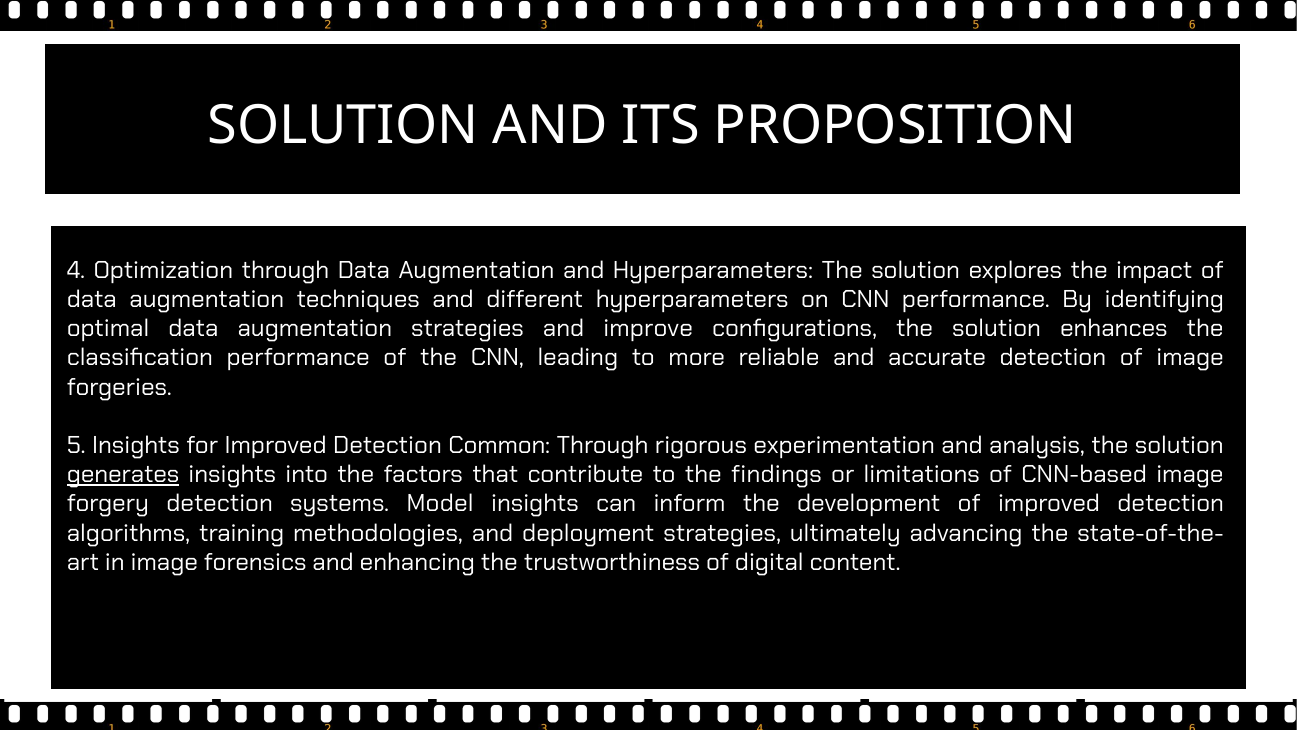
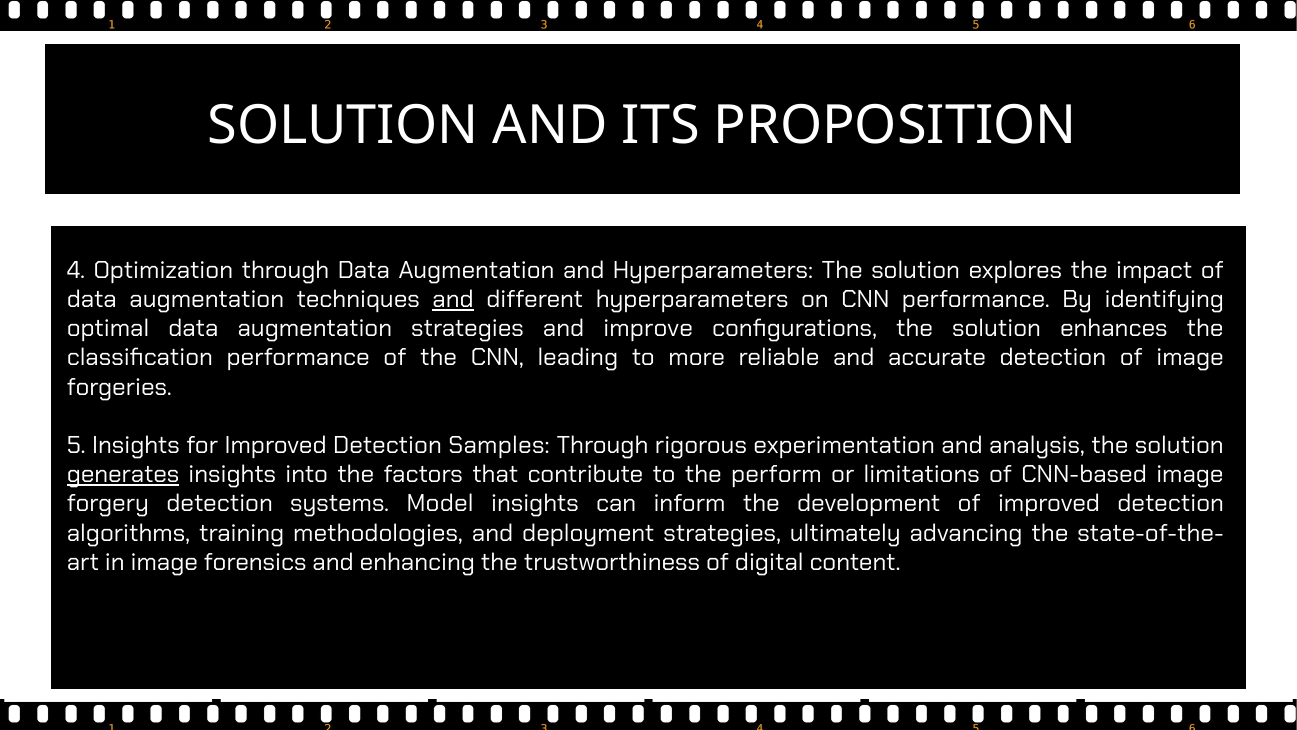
and underline: none -> present (453, 299)
Common: Common -> Samples (499, 445)
findings: findings -> perform (776, 474)
